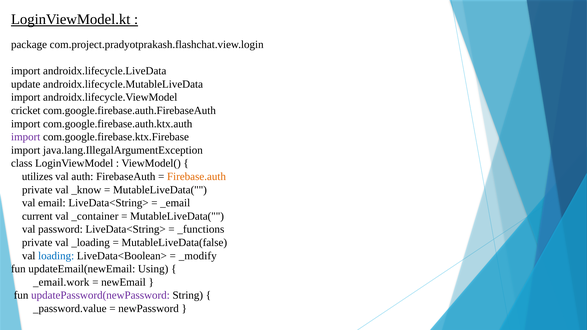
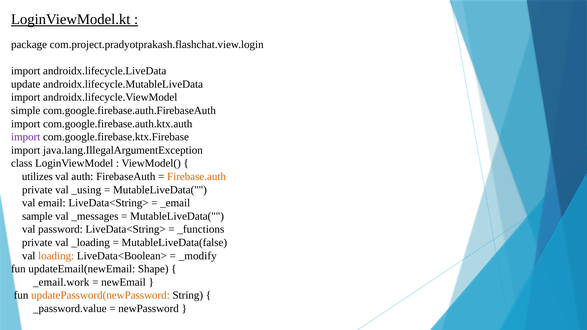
cricket: cricket -> simple (26, 111)
_know: _know -> _using (86, 190)
current: current -> sample (37, 216)
_container: _container -> _messages (95, 216)
loading colour: blue -> orange (56, 256)
Using: Using -> Shape (153, 269)
updatePassword(newPassword colour: purple -> orange (100, 295)
